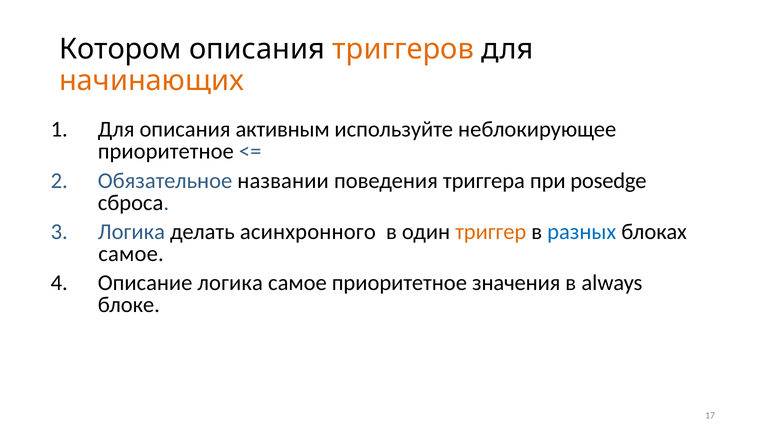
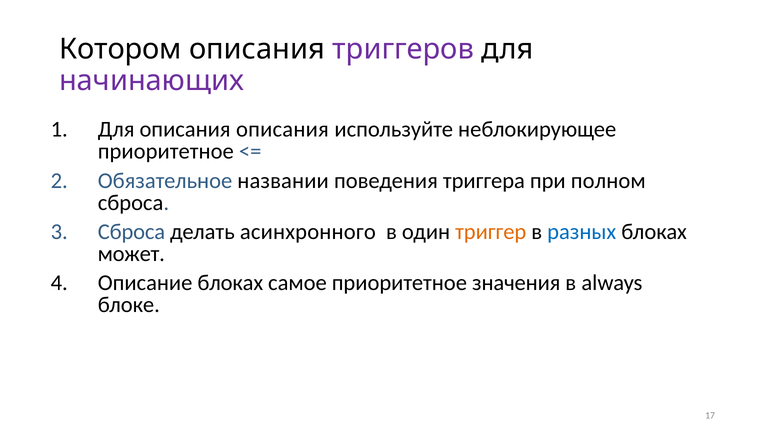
триггеров colour: orange -> purple (403, 49)
начинающих colour: orange -> purple (152, 81)
описания активным: активным -> описания (282, 130)
posedge: posedge -> полном (608, 181)
Логика: Логика -> Сброса (131, 232)
самое: самое -> может (131, 254)
Описание логика: логика -> блоках (230, 283)
